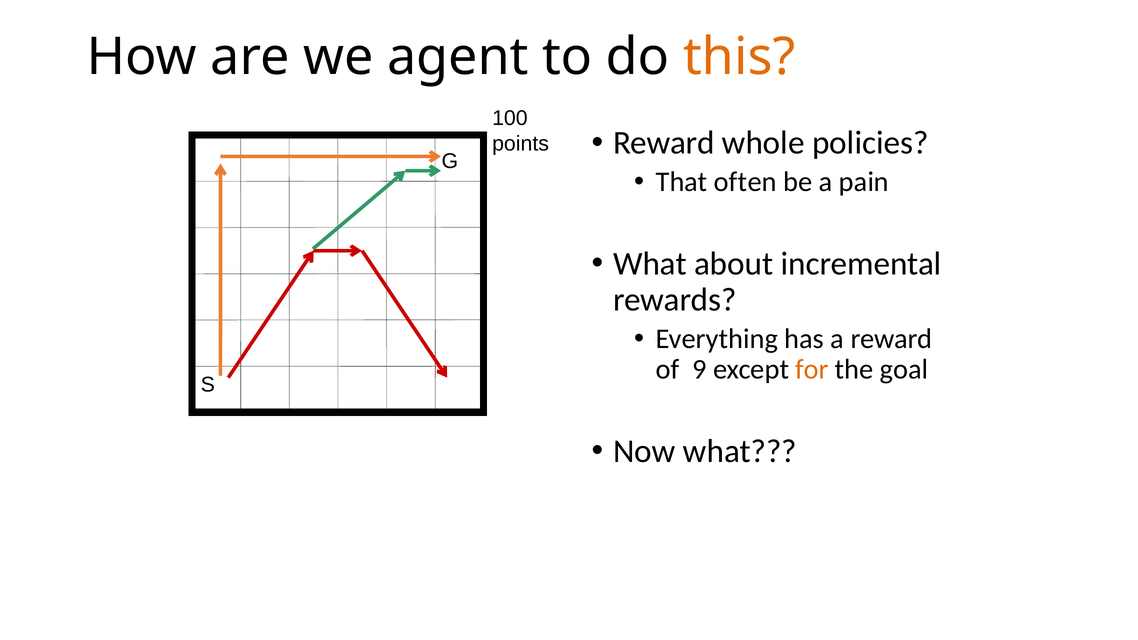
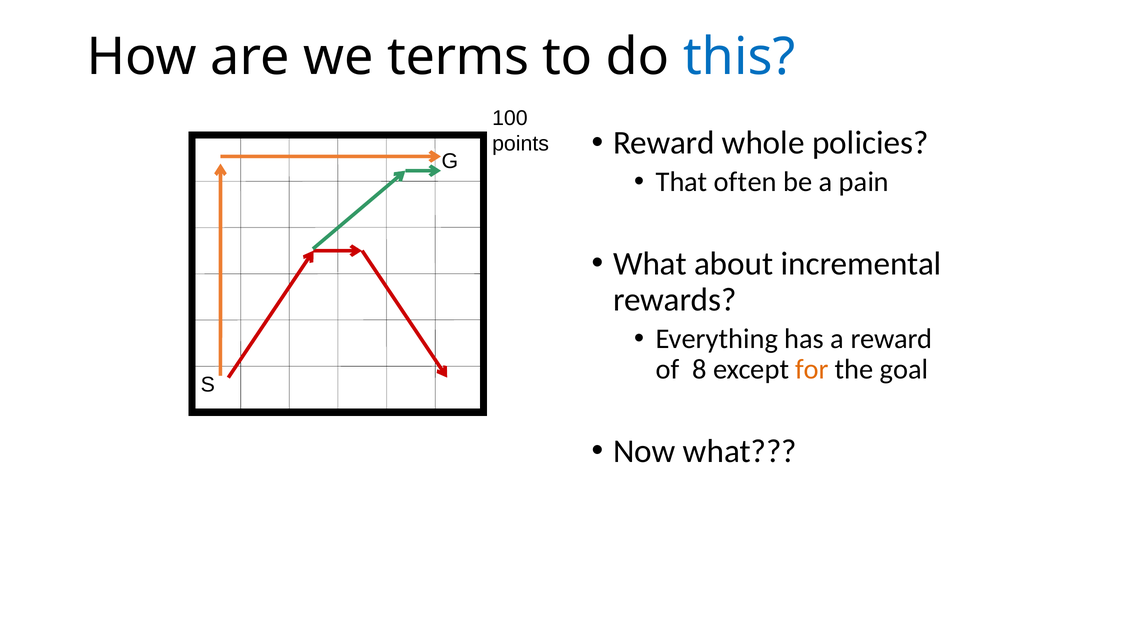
agent: agent -> terms (458, 57)
this colour: orange -> blue (739, 57)
9: 9 -> 8 (699, 370)
